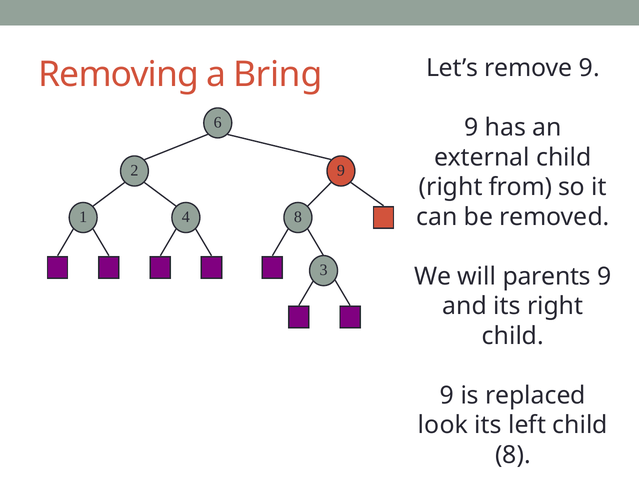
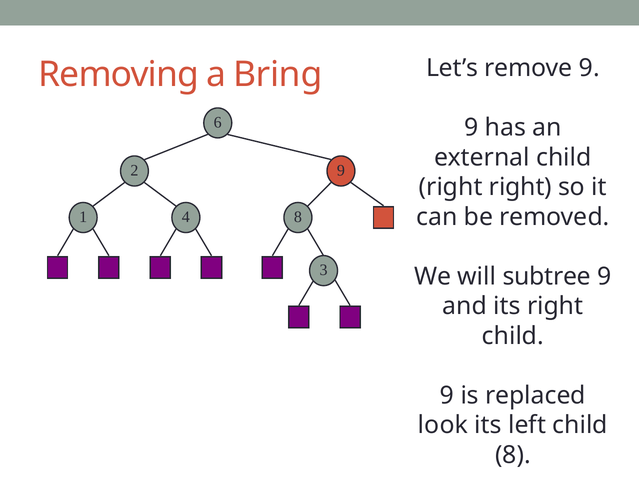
right from: from -> right (520, 187)
parents: parents -> subtree (547, 277)
